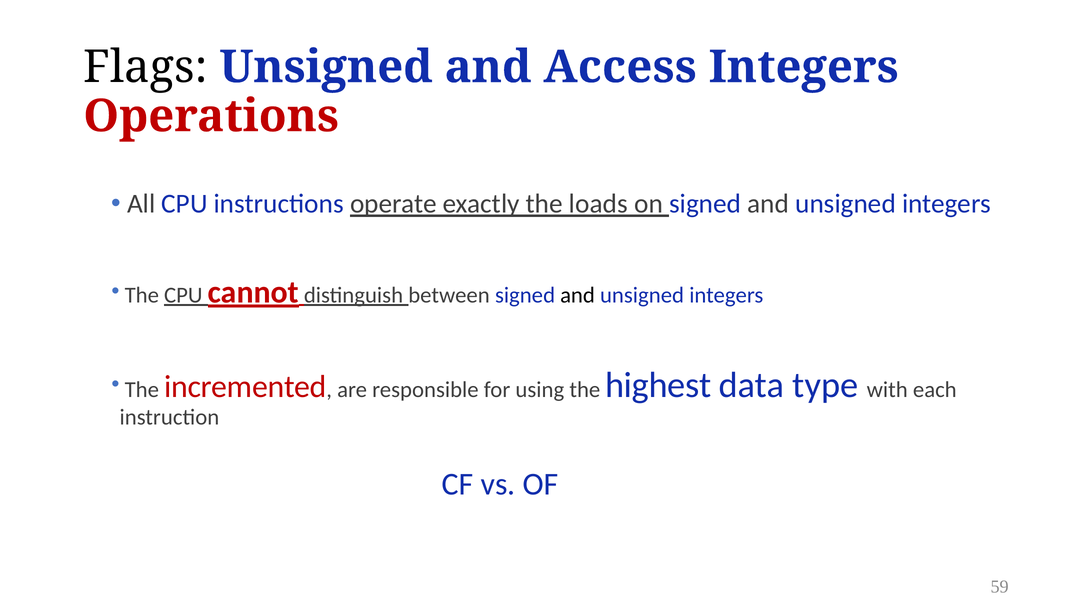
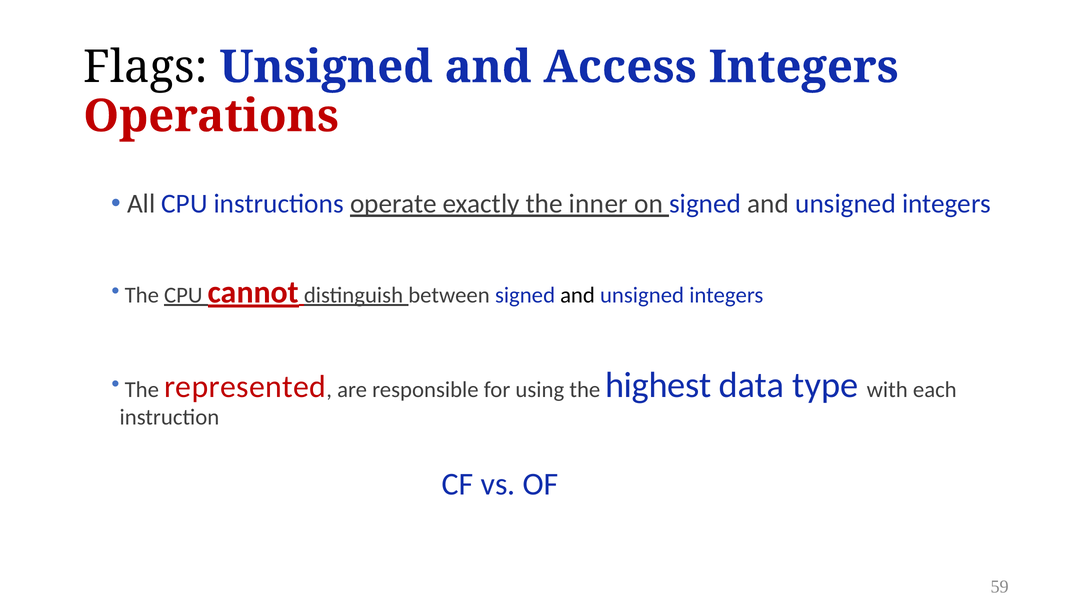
loads: loads -> inner (598, 204)
incremented: incremented -> represented (245, 387)
